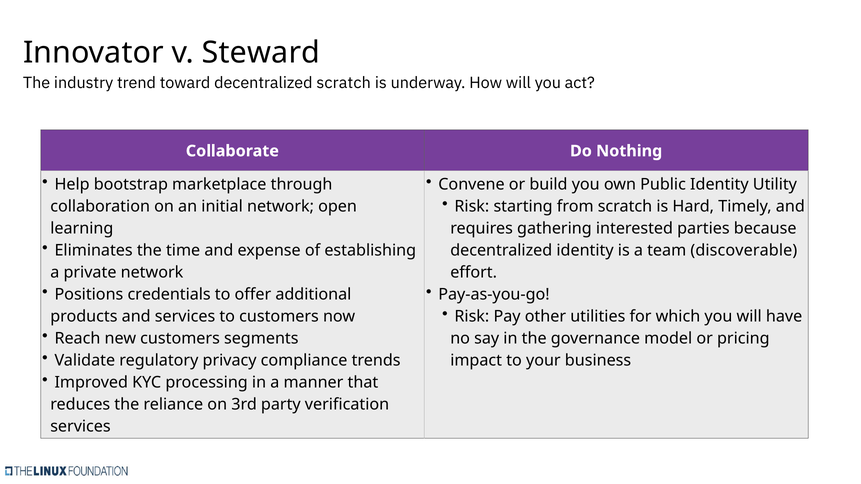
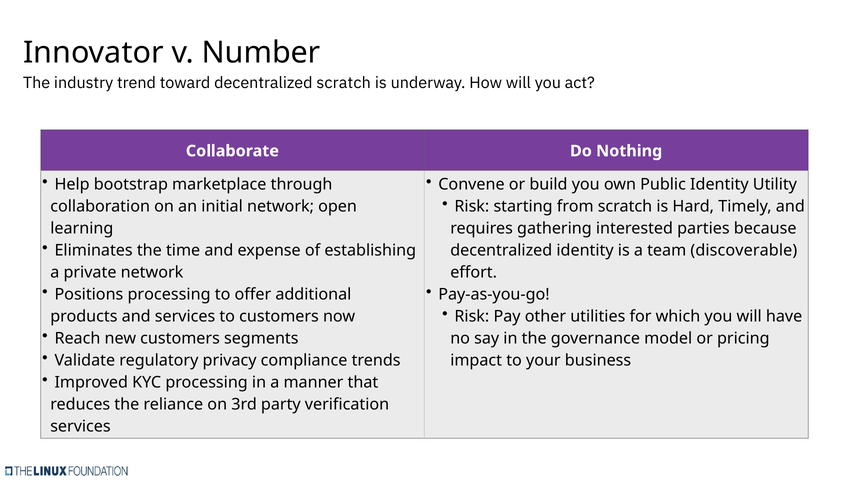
Steward: Steward -> Number (261, 53)
Positions credentials: credentials -> processing (169, 294)
